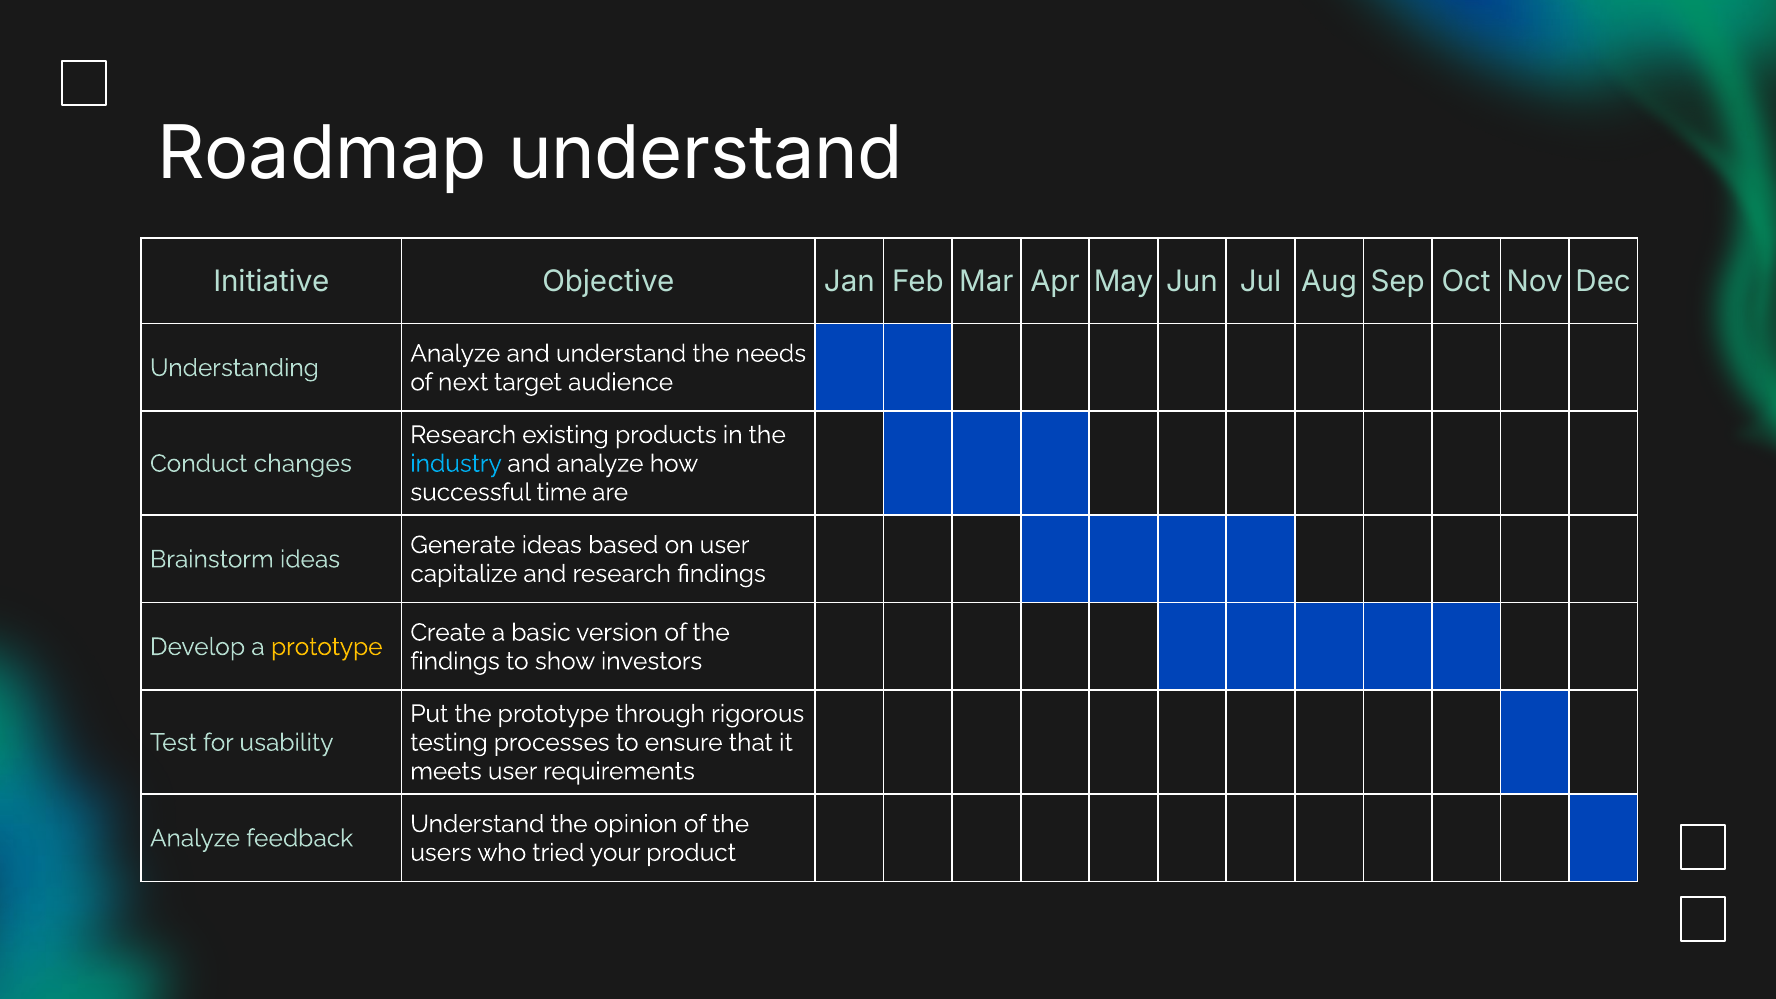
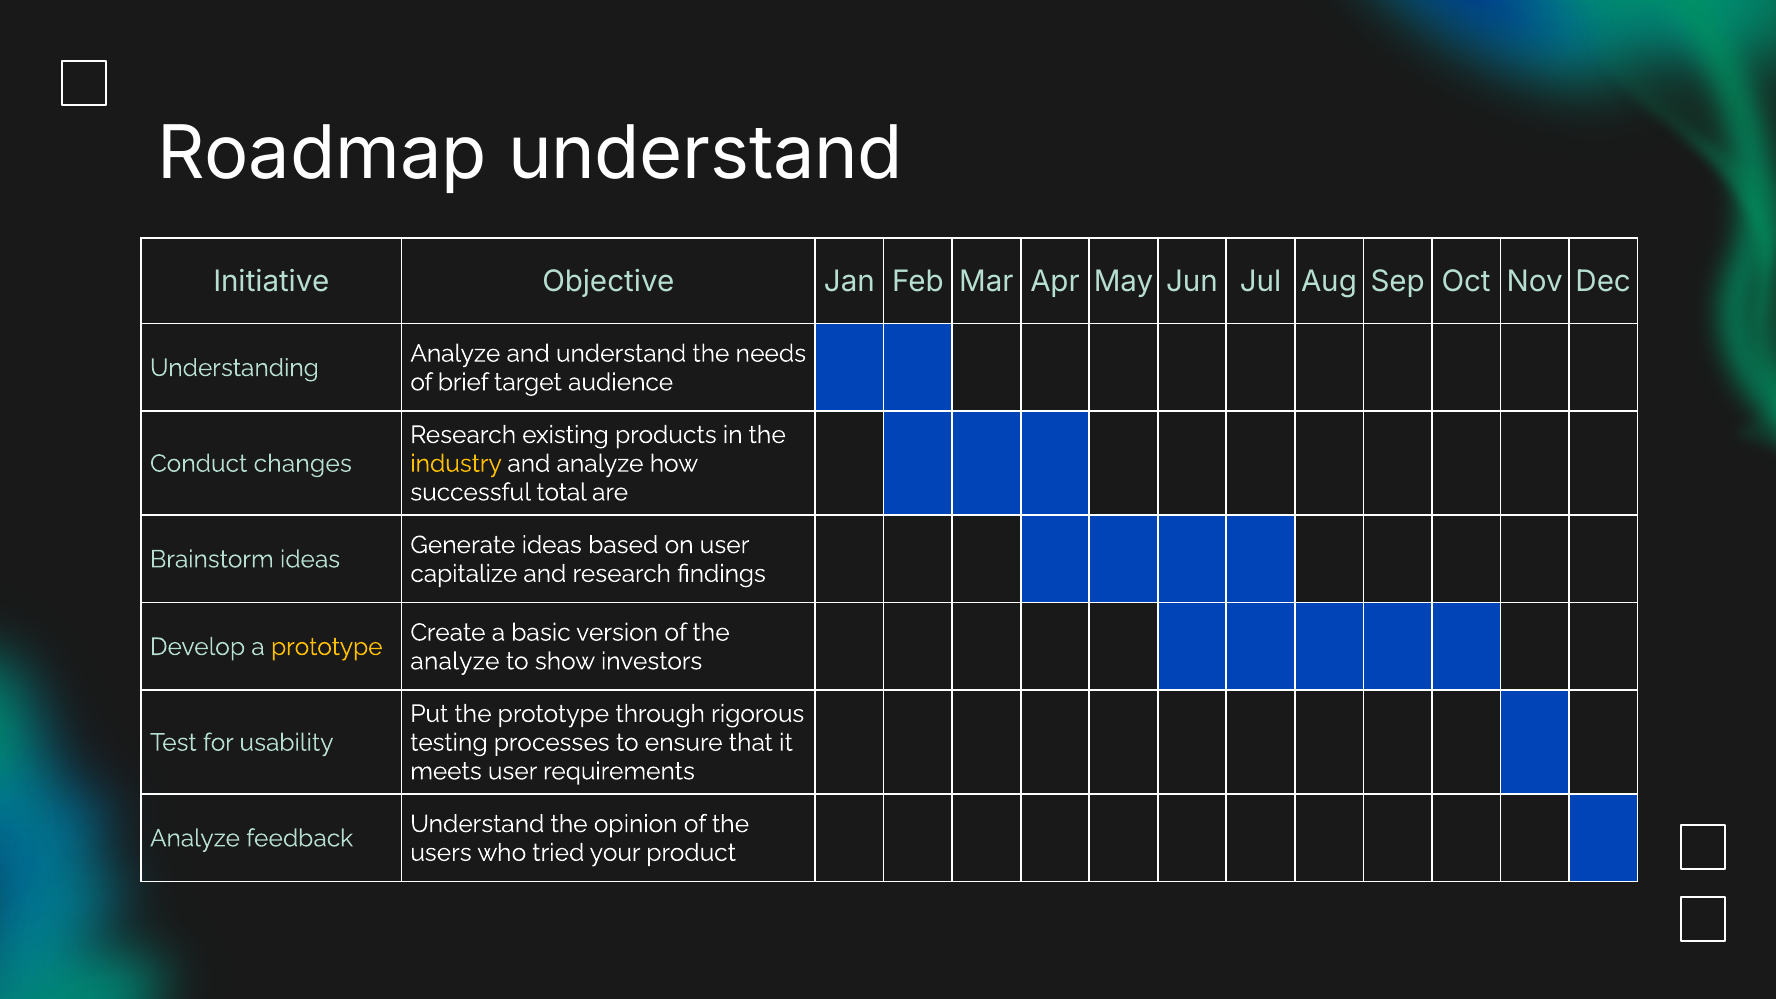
next: next -> brief (463, 382)
industry colour: light blue -> yellow (456, 464)
time: time -> total (562, 492)
findings: findings -> analyze (455, 661)
